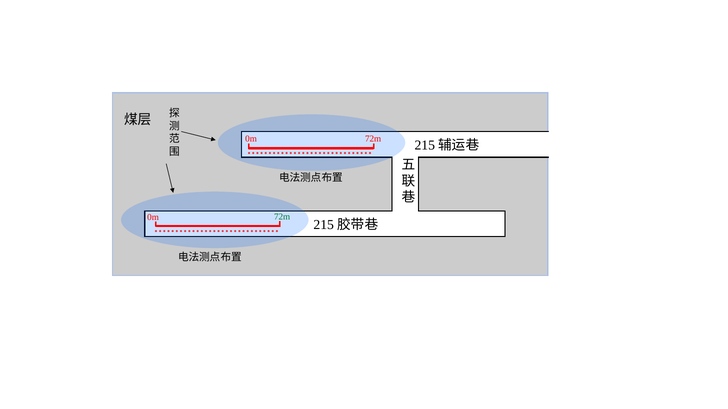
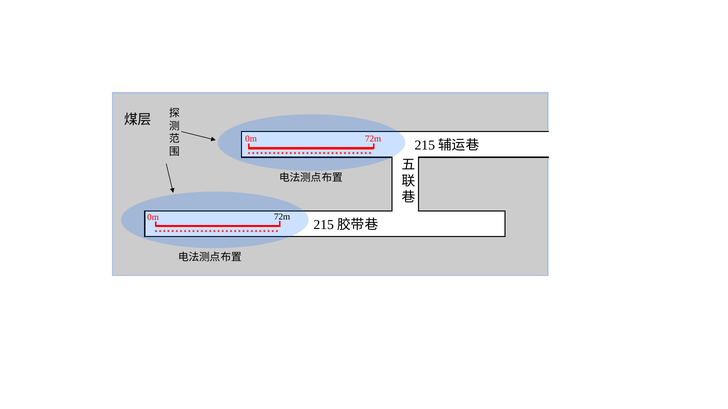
72m colour: green -> black (282, 217)
